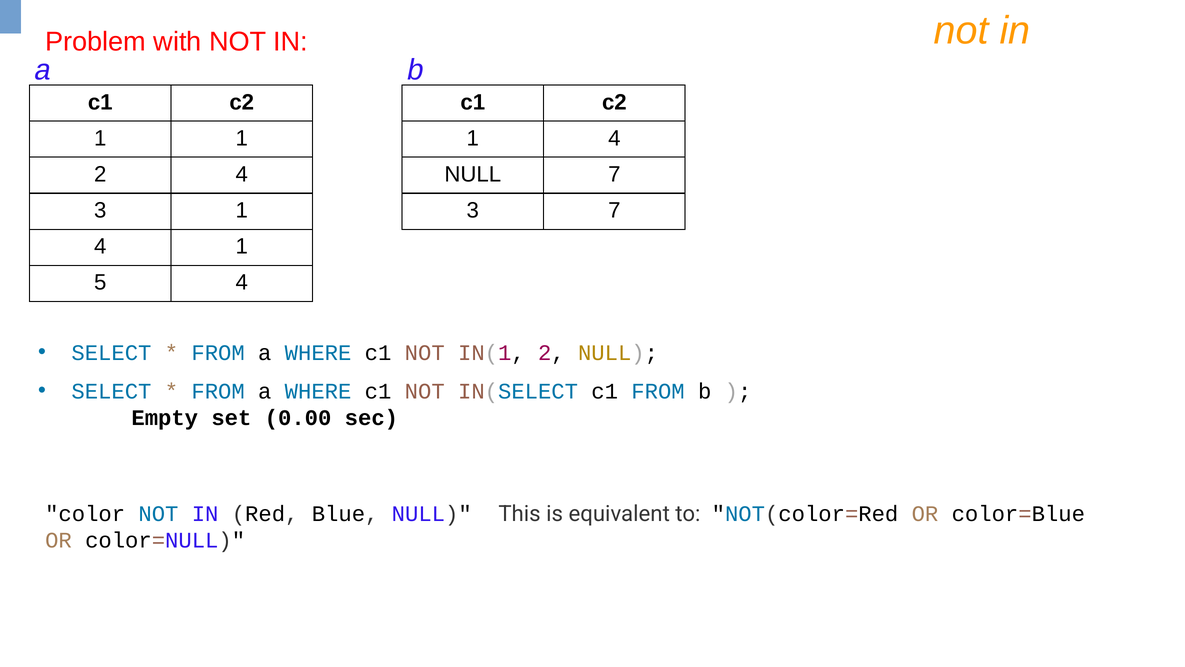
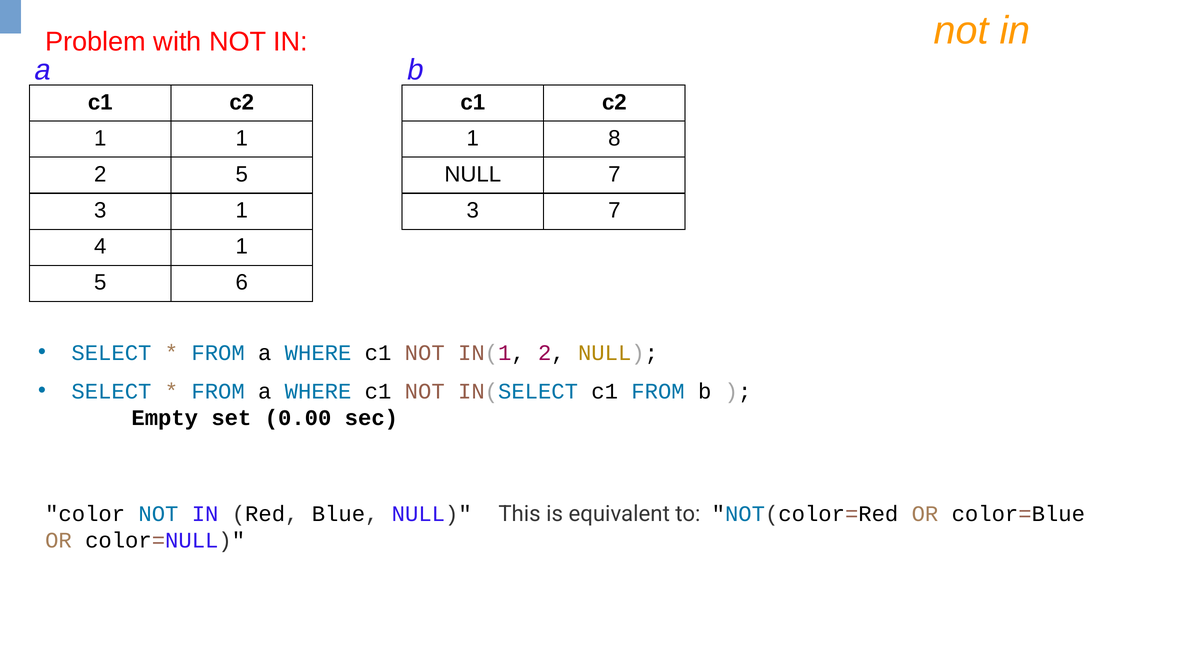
4: 4 -> 8 (614, 138)
2 4: 4 -> 5 (242, 174)
5 4: 4 -> 6 (242, 282)
